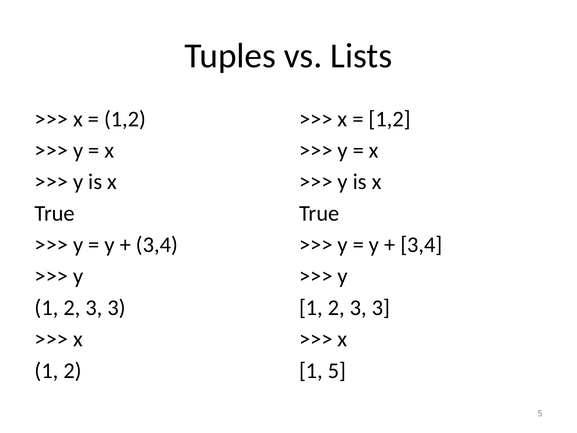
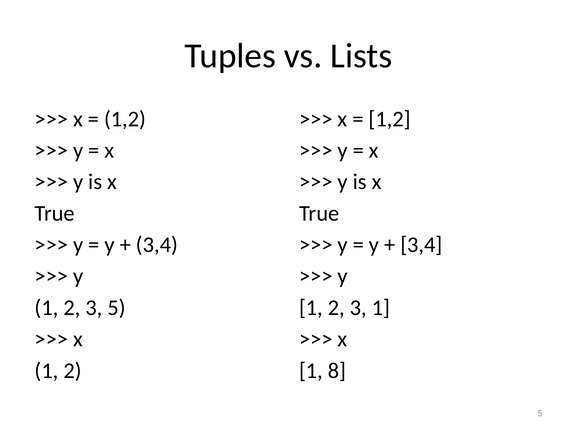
3: 3 -> 5 (116, 308)
3: 3 -> 1 (381, 308)
1 5: 5 -> 8 (337, 370)
